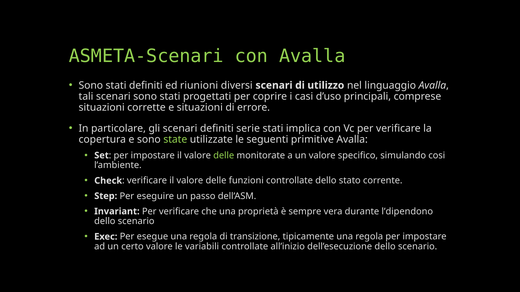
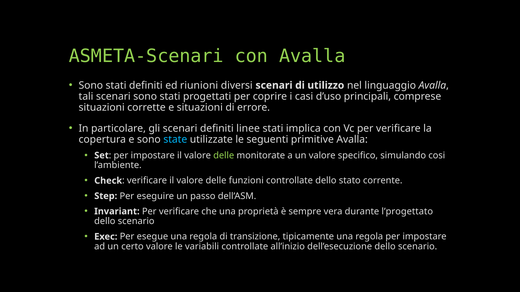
serie: serie -> linee (248, 129)
state colour: light green -> light blue (175, 140)
l’dipendono: l’dipendono -> l’progettato (407, 212)
